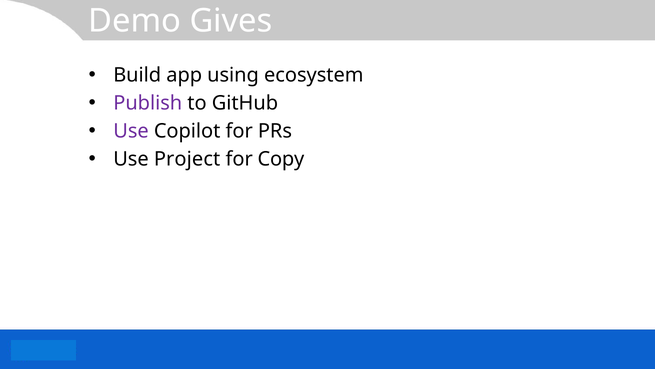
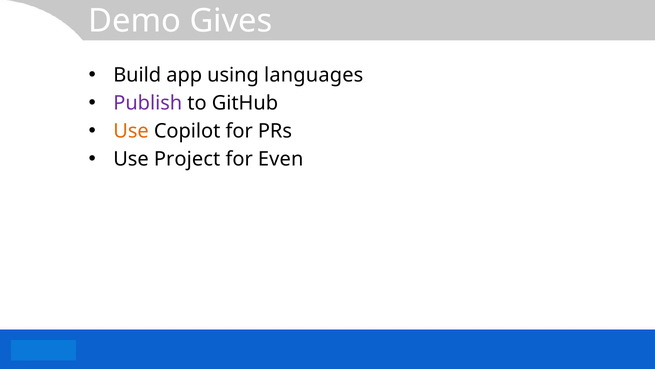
ecosystem: ecosystem -> languages (314, 75)
Use colour: purple -> orange (131, 131)
Copy: Copy -> Even (281, 159)
